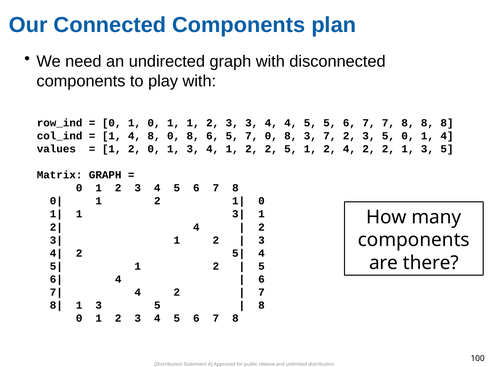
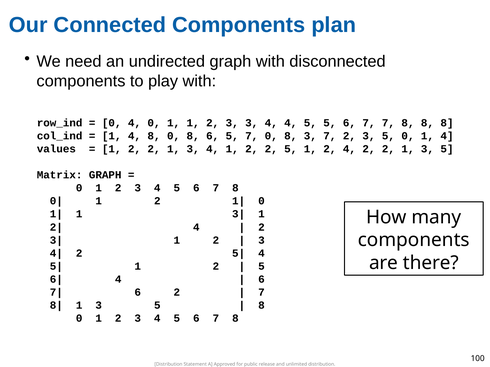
1: 1 -> 4 (135, 123)
0: 0 -> 2 (154, 149)
4: 4 -> 6 (138, 293)
